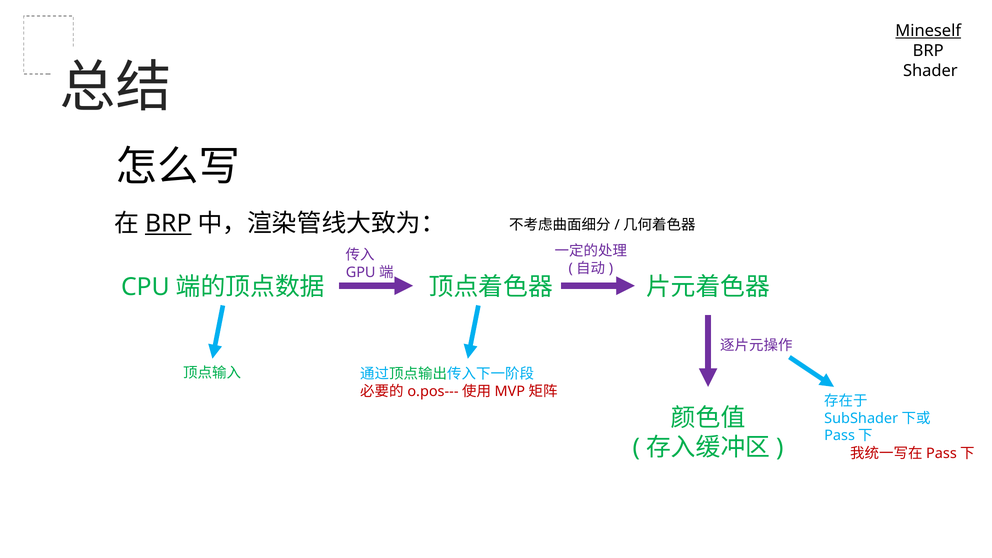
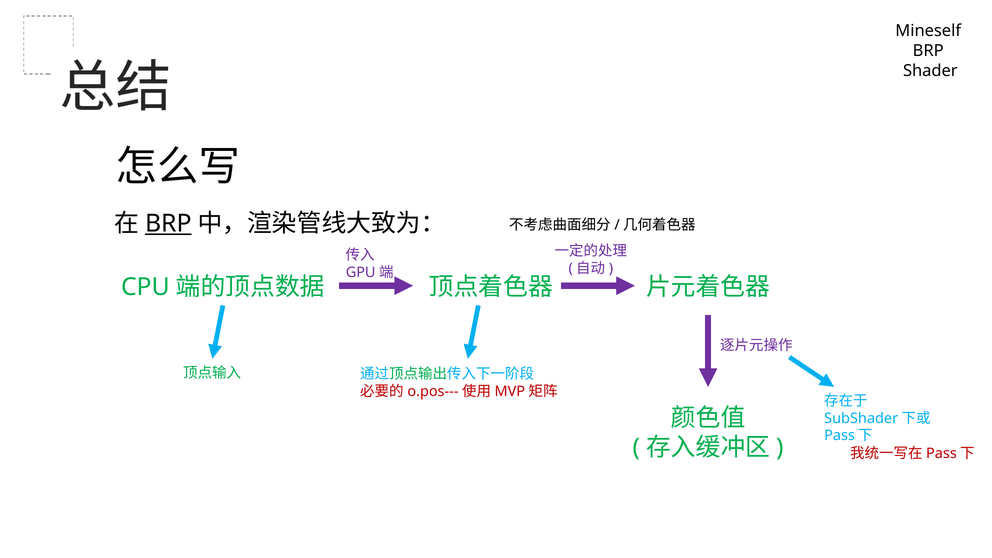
Mineself underline: present -> none (928, 31)
